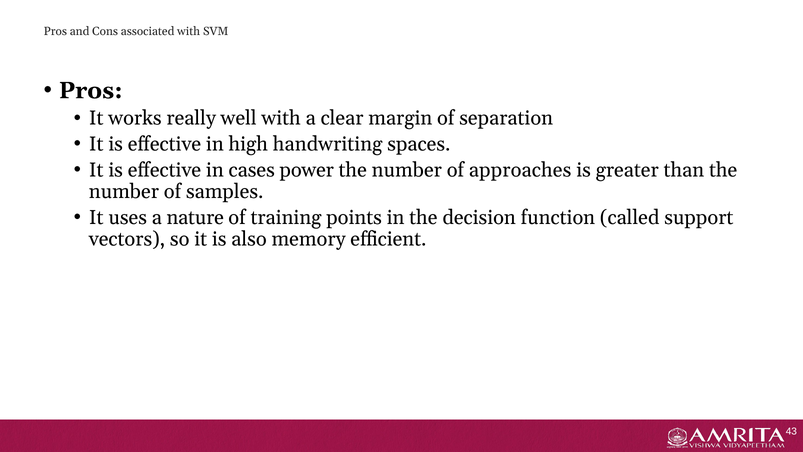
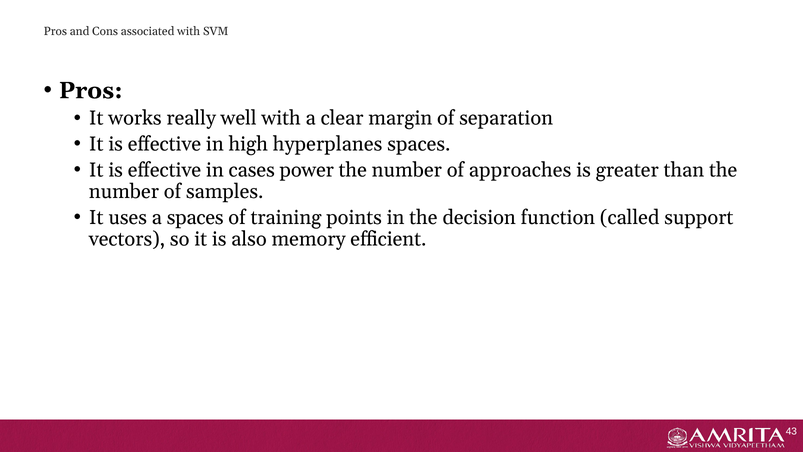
handwriting: handwriting -> hyperplanes (328, 144)
a nature: nature -> spaces (195, 217)
